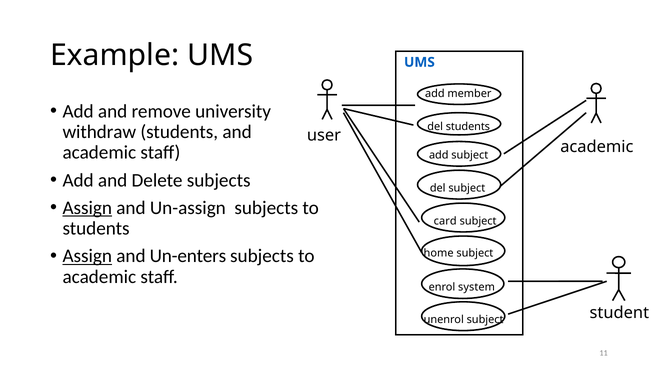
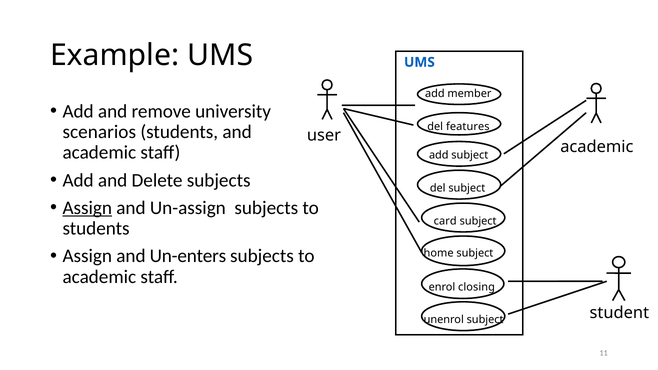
del students: students -> features (468, 127)
withdraw: withdraw -> scenarios (99, 132)
Assign underline: present -> none (87, 256)
system: system -> closing (477, 287)
